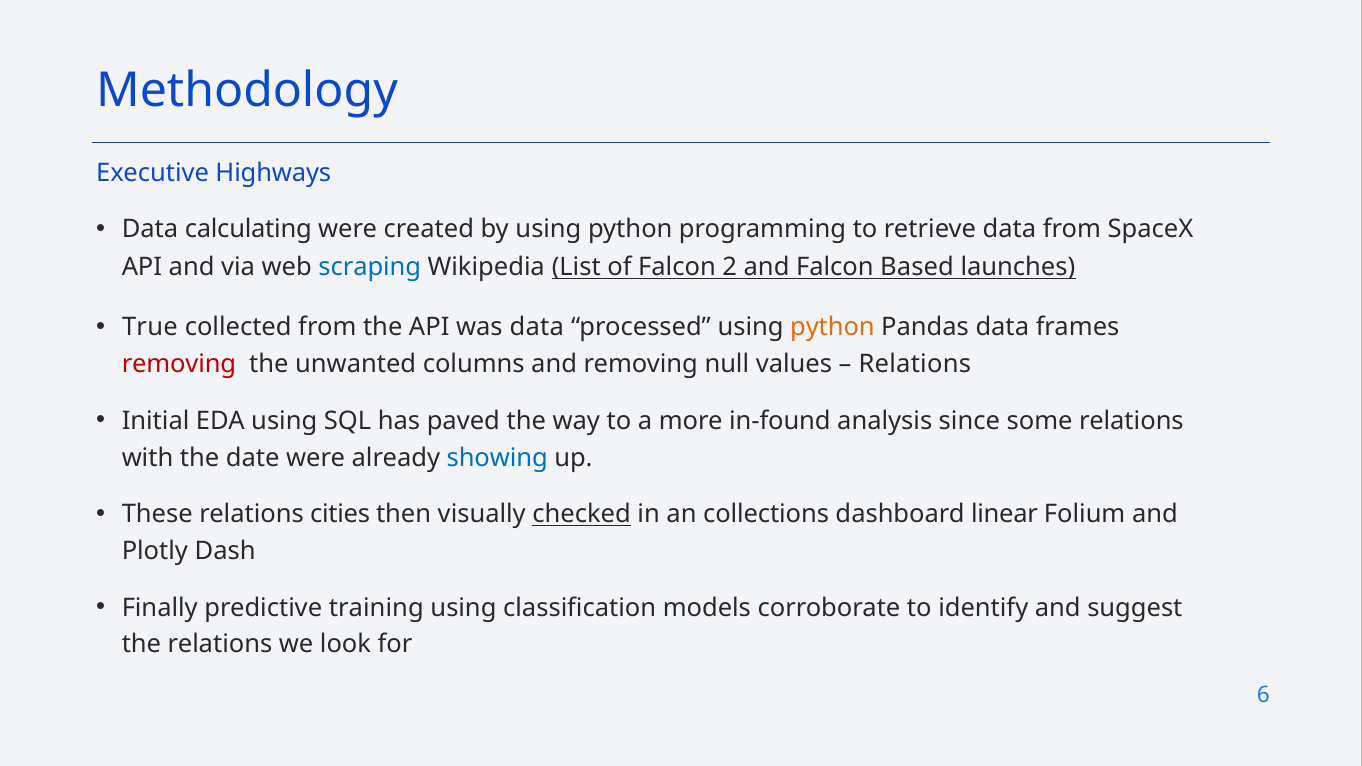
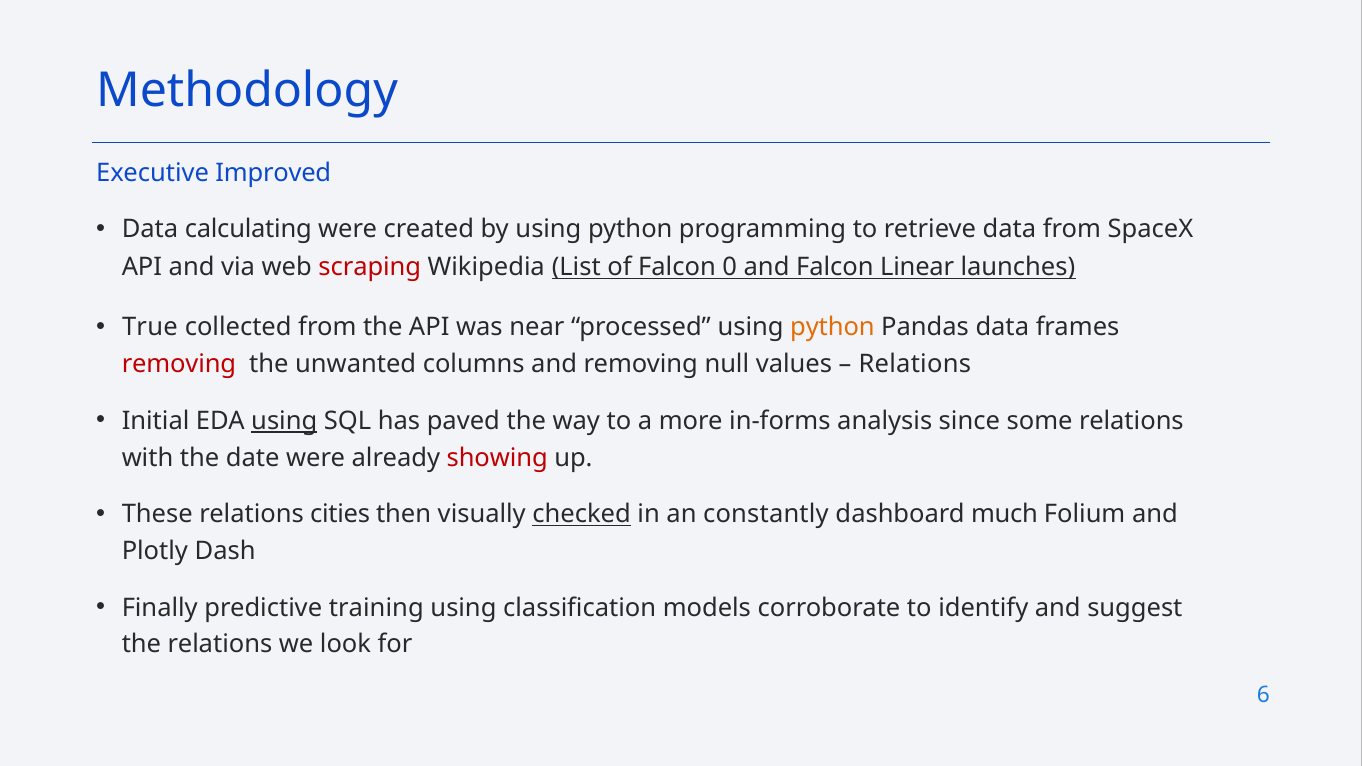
Highways: Highways -> Improved (273, 173)
scraping colour: blue -> red (370, 267)
2: 2 -> 0 (730, 267)
Based: Based -> Linear (917, 267)
was data: data -> near (537, 328)
using underline: none -> present (284, 421)
in-found: in-found -> in-forms (780, 421)
showing colour: blue -> red (497, 458)
collections: collections -> constantly (766, 514)
linear: linear -> much (1004, 514)
